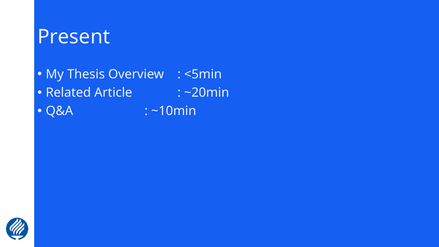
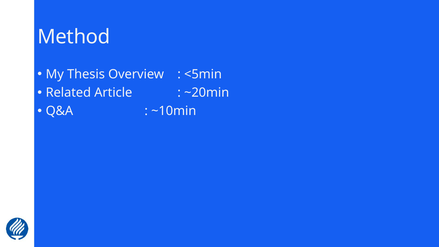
Present: Present -> Method (74, 37)
